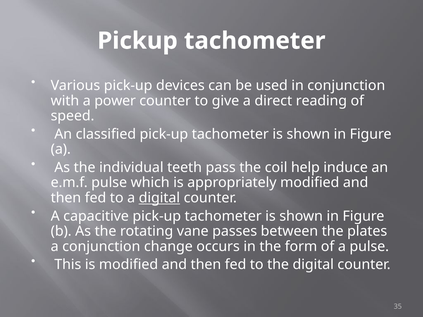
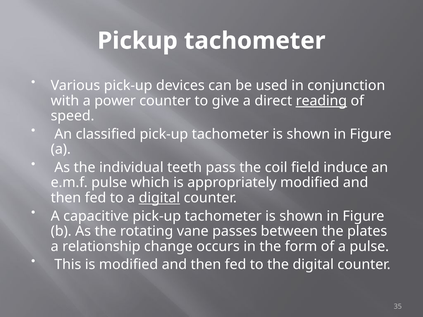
reading underline: none -> present (321, 101)
help: help -> field (305, 168)
a conjunction: conjunction -> relationship (101, 247)
